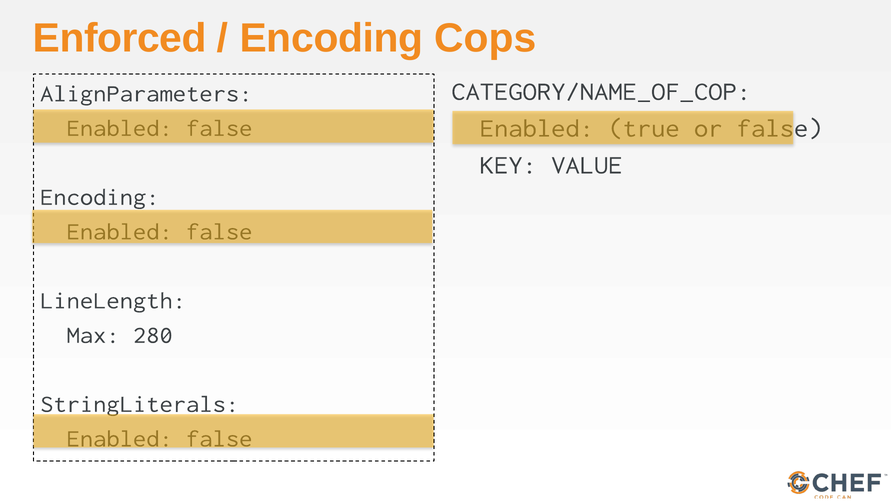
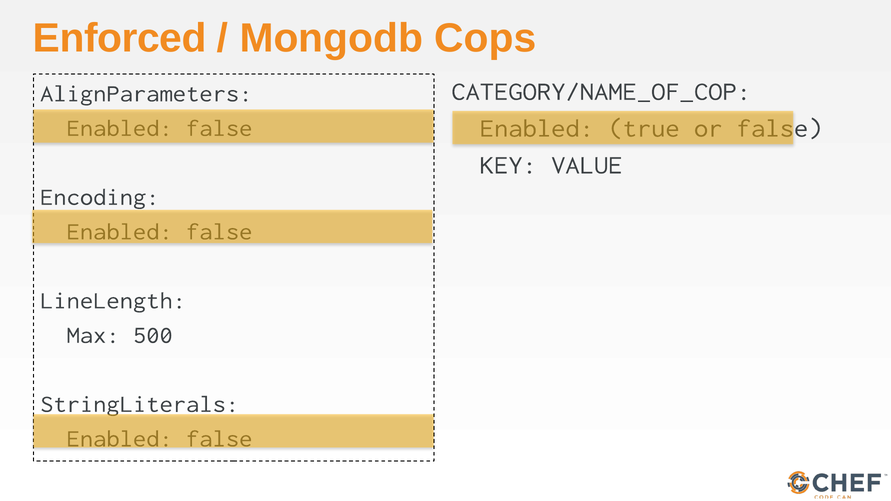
Encoding: Encoding -> Mongodb (331, 39)
280: 280 -> 500 (153, 335)
